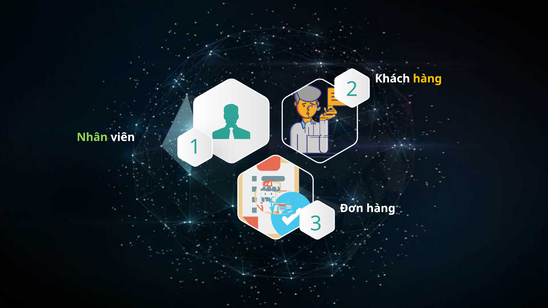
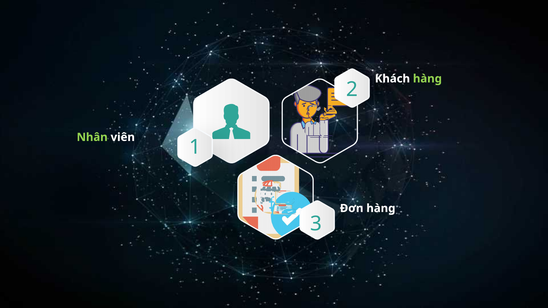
hàng colour: yellow -> light green (427, 79)
